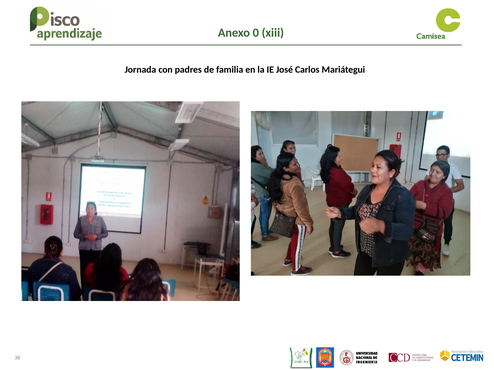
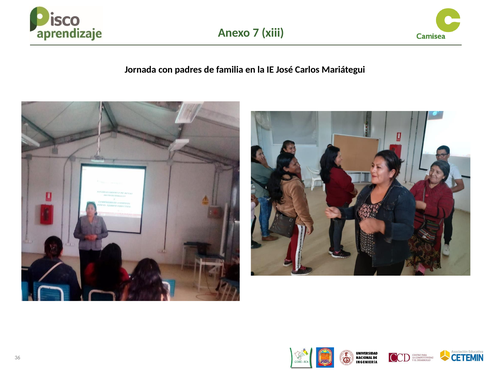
0: 0 -> 7 (256, 33)
